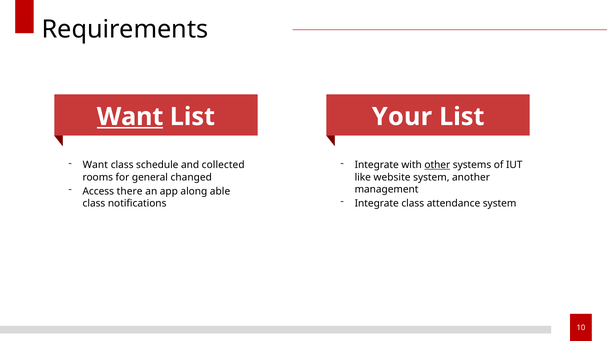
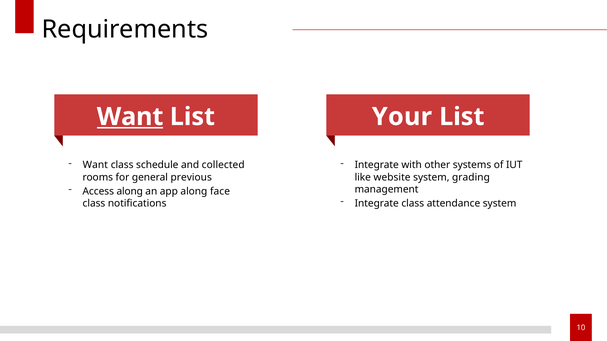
other underline: present -> none (437, 165)
changed: changed -> previous (191, 177)
another: another -> grading (471, 177)
Access there: there -> along (130, 191)
able: able -> face (220, 191)
